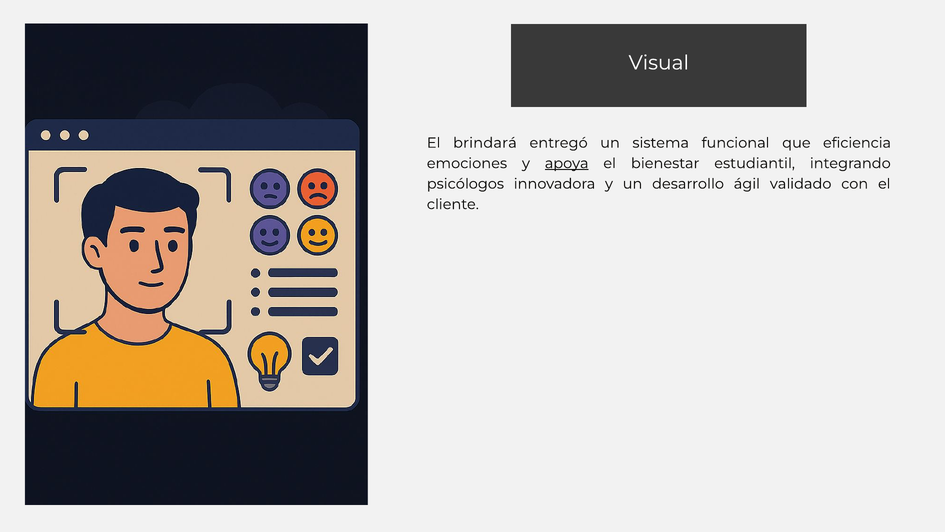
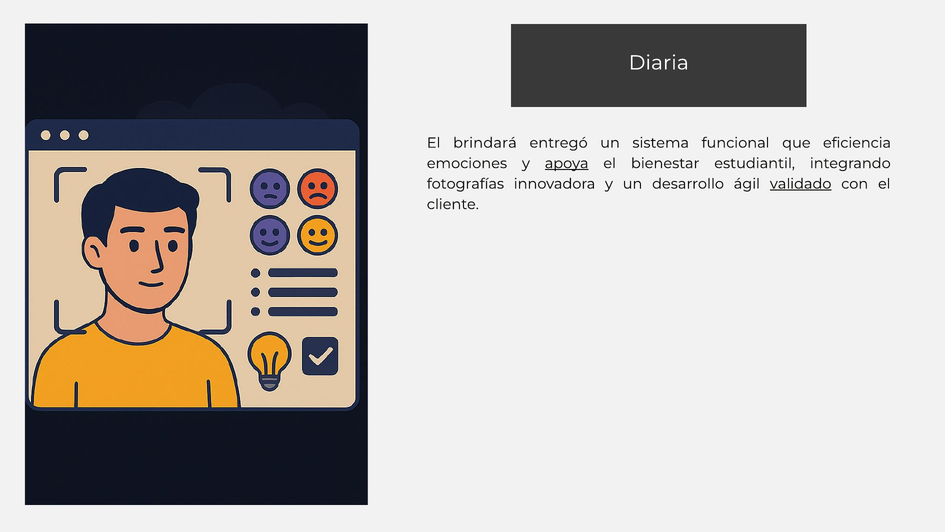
Visual: Visual -> Diaria (659, 63)
psicólogos: psicólogos -> fotografías (465, 184)
validado underline: none -> present (801, 184)
